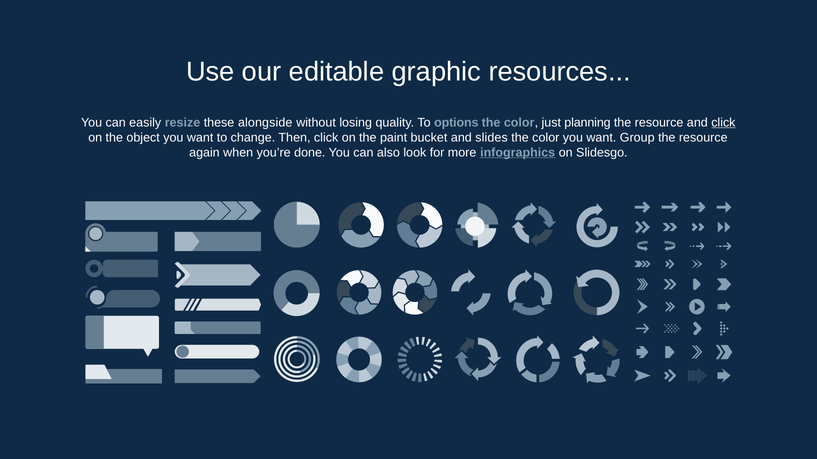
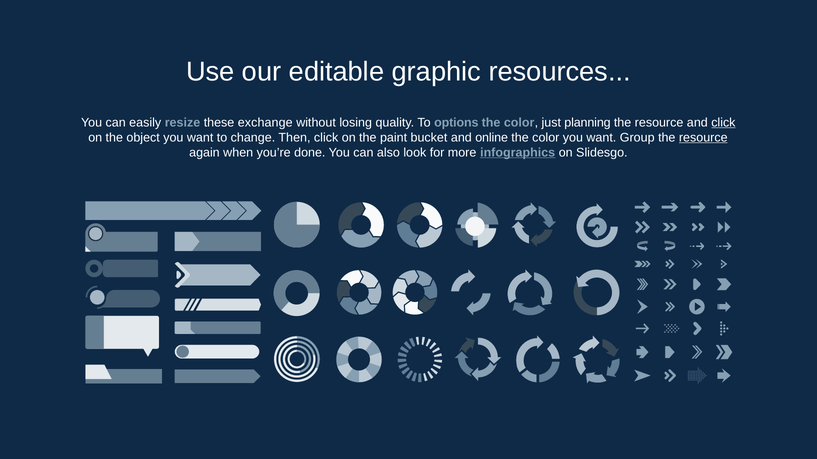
alongside: alongside -> exchange (265, 123)
slides: slides -> online (492, 138)
resource underline: none -> present (703, 138)
